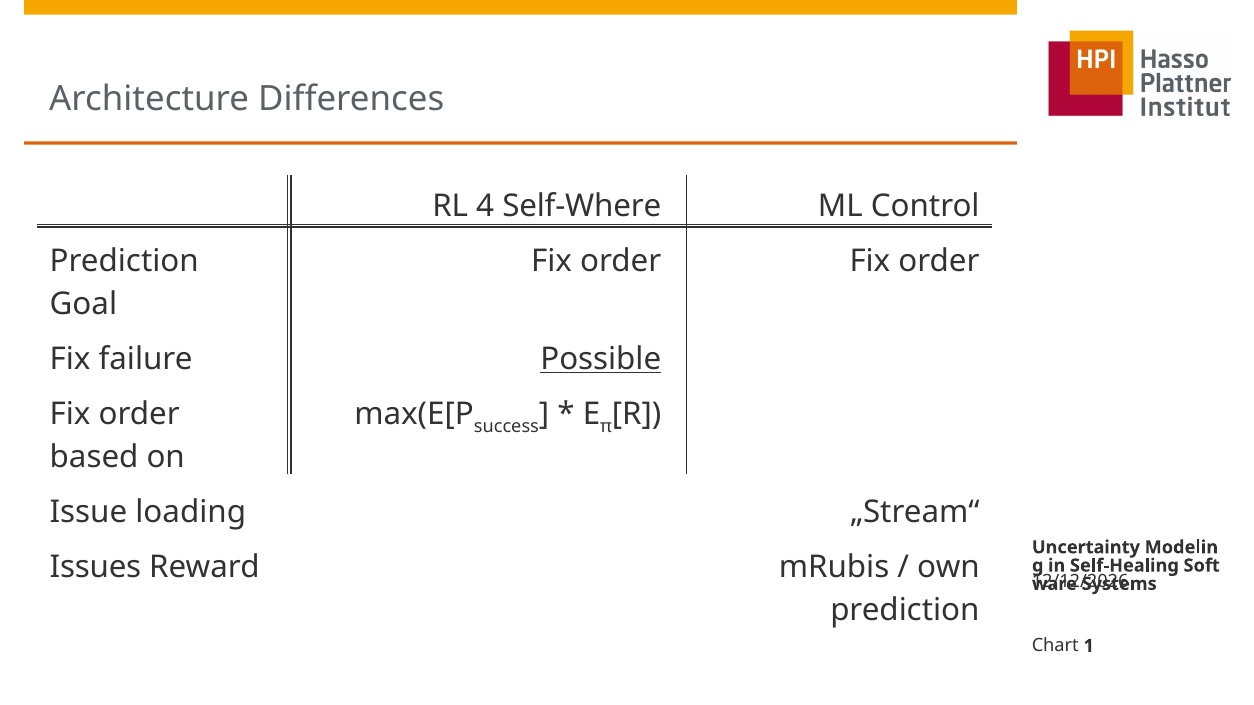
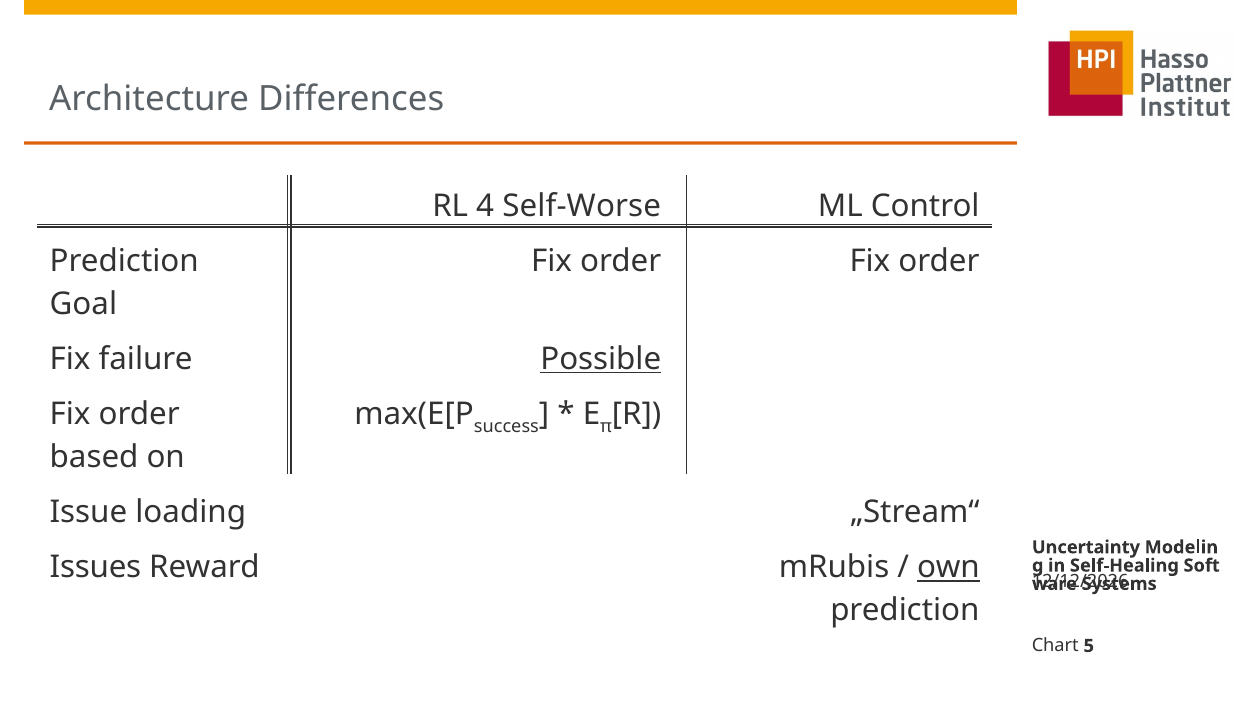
Self-Where: Self-Where -> Self-Worse (582, 206)
own underline: none -> present (948, 568)
1: 1 -> 5 (1089, 646)
